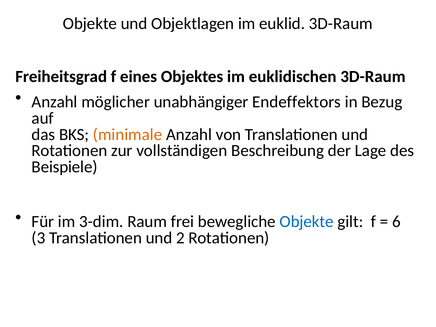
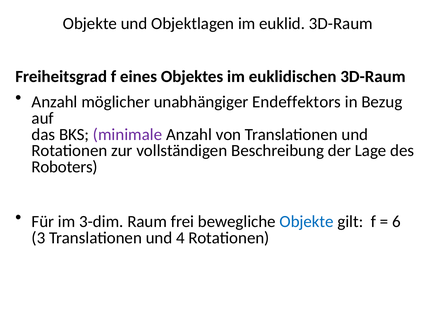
minimale colour: orange -> purple (128, 134)
Beispiele: Beispiele -> Roboters (65, 167)
2: 2 -> 4 (180, 238)
